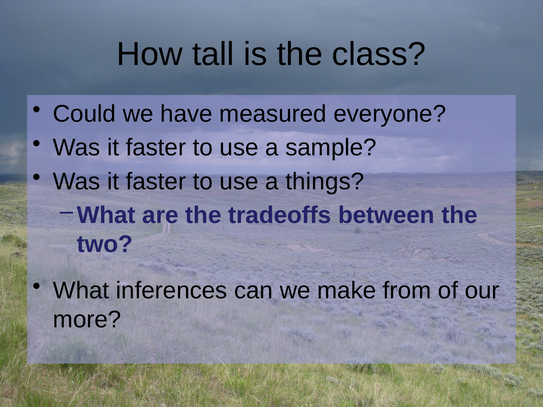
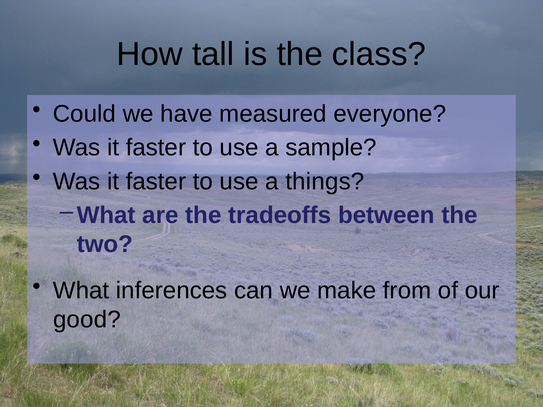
more: more -> good (87, 320)
